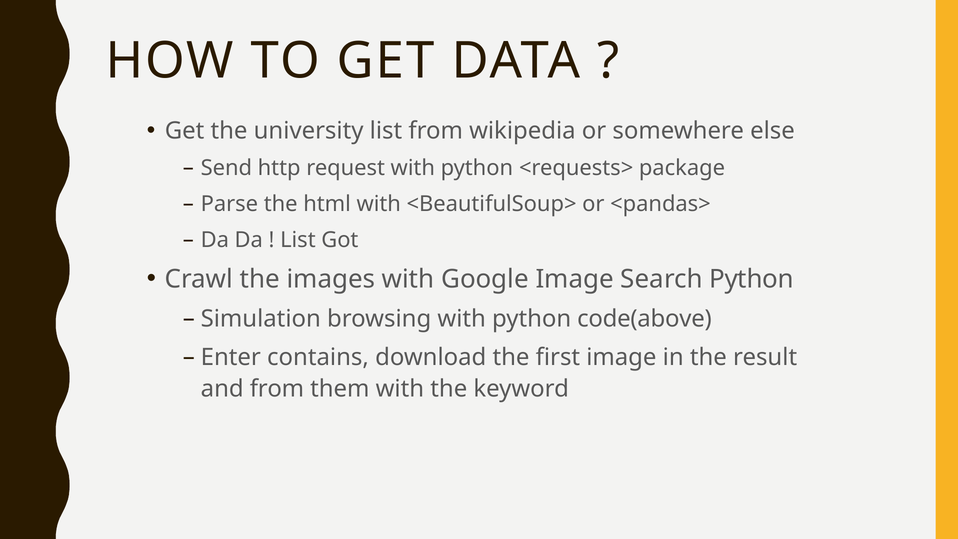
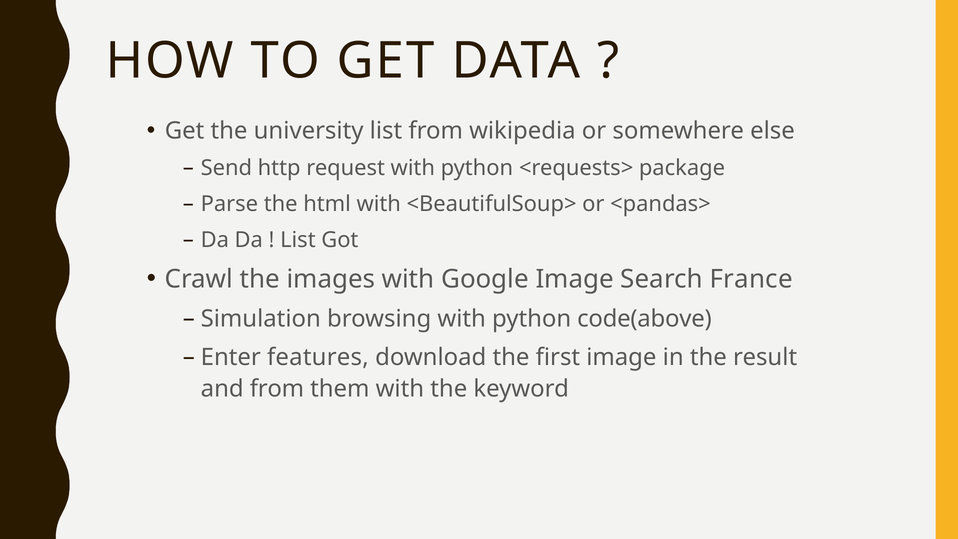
Search Python: Python -> France (751, 279)
contains: contains -> features (318, 357)
